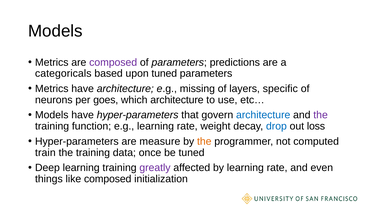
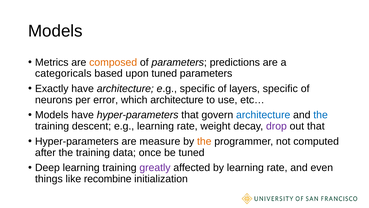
composed colour: purple -> orange (113, 62)
Metrics: Metrics -> Exactly (52, 88)
e.g missing: missing -> specific (197, 88)
goes: goes -> error (106, 100)
the colour: purple -> blue (321, 115)
function: function -> descent (92, 126)
drop colour: blue -> purple (276, 126)
out loss: loss -> that (316, 126)
train: train -> after (45, 152)
like composed: composed -> recombine (108, 179)
